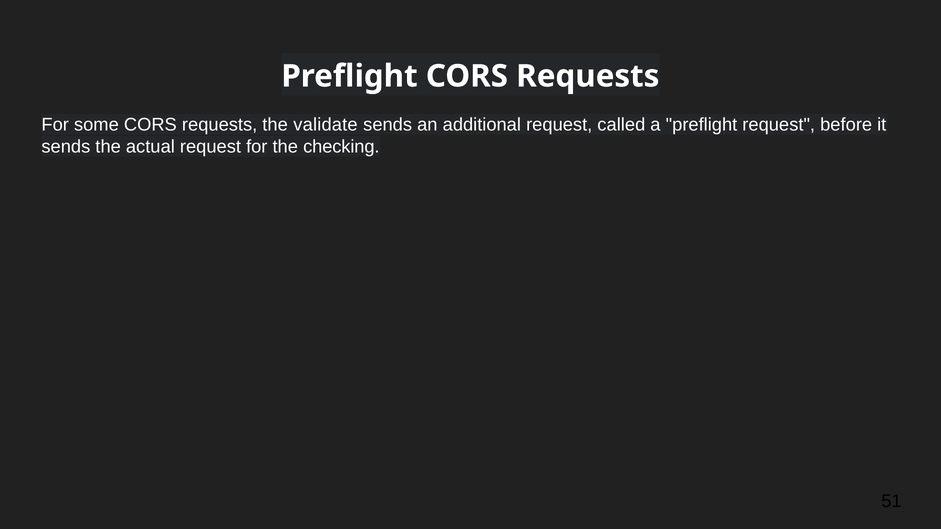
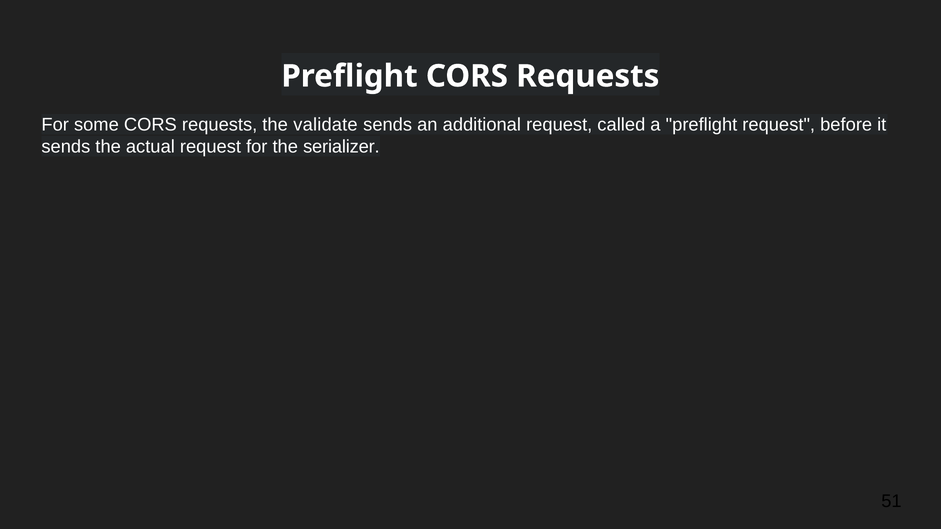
checking: checking -> serializer (341, 147)
